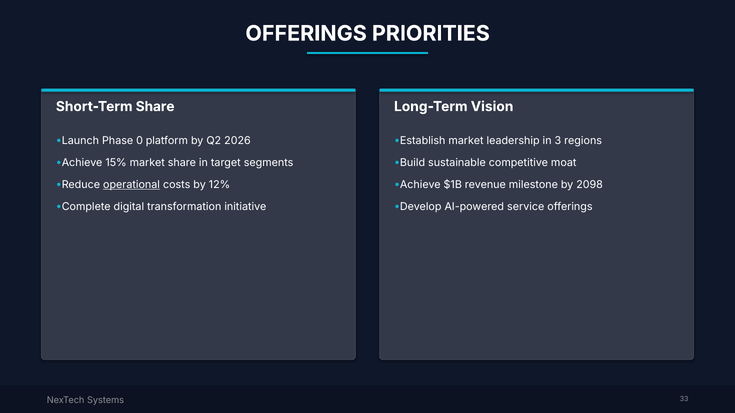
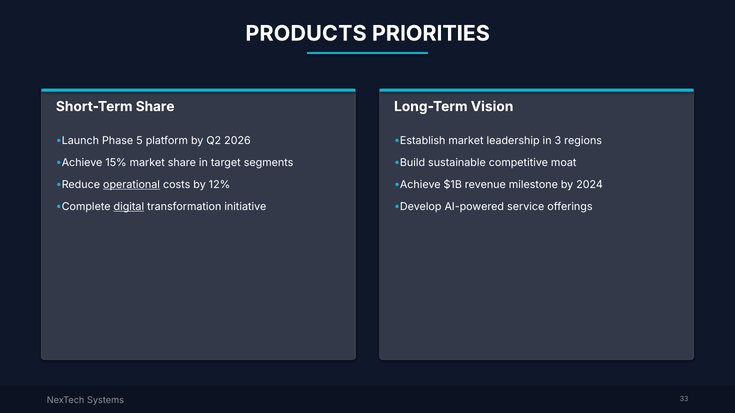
OFFERINGS: OFFERINGS -> PRODUCTS (306, 34)
0: 0 -> 5 (139, 141)
2098: 2098 -> 2024 (590, 185)
digital underline: none -> present (129, 207)
